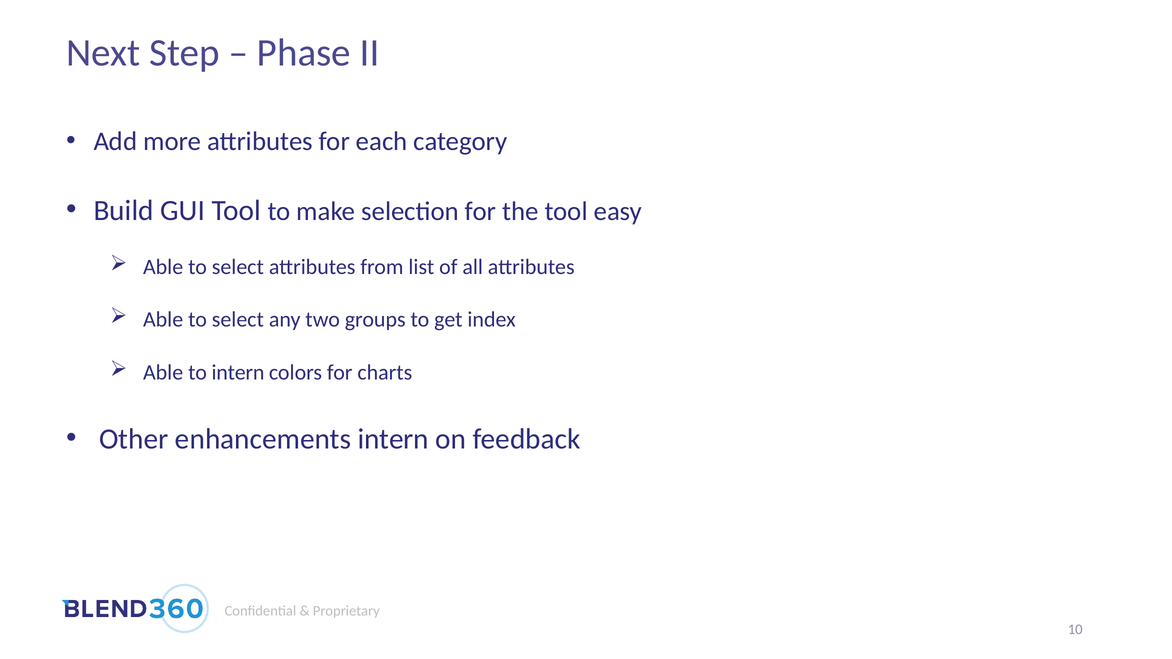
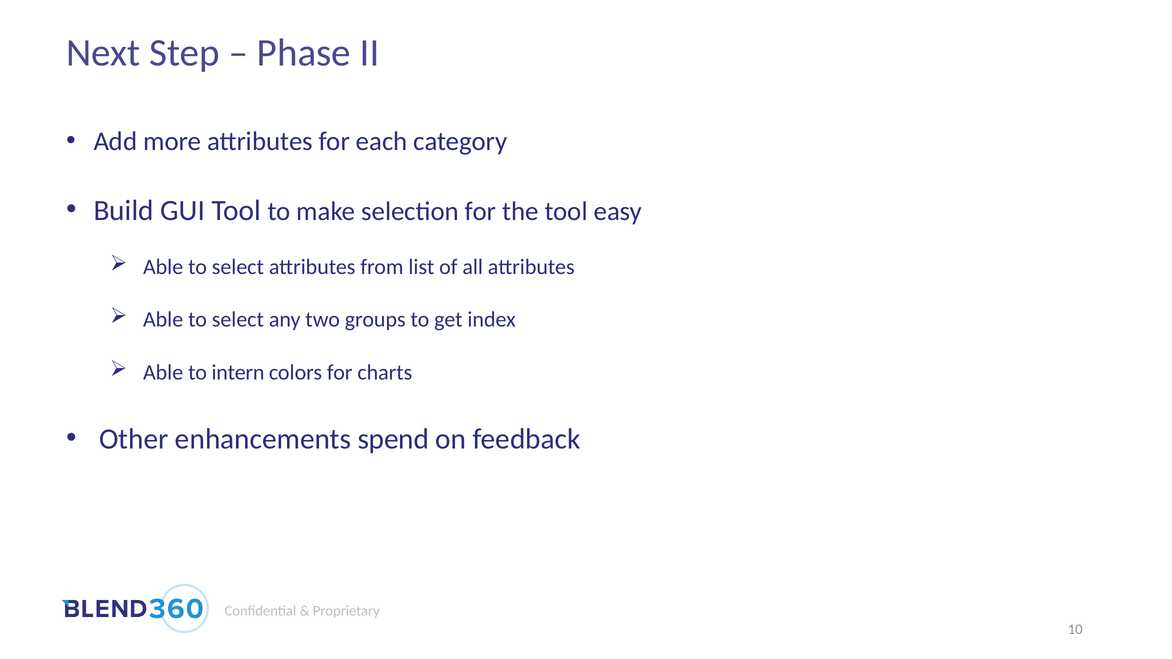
enhancements intern: intern -> spend (393, 439)
